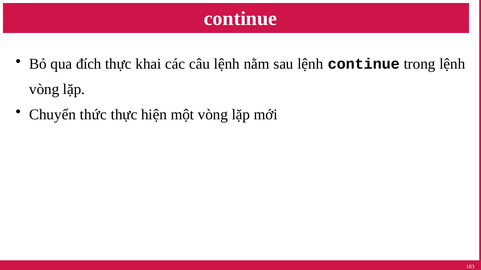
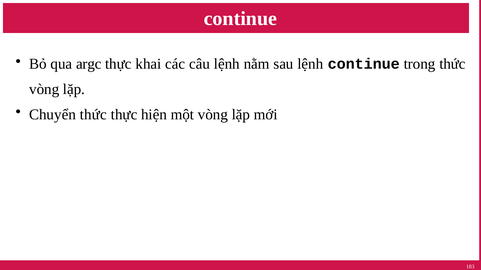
đích: đích -> argc (89, 64)
trong lệnh: lệnh -> thức (452, 64)
